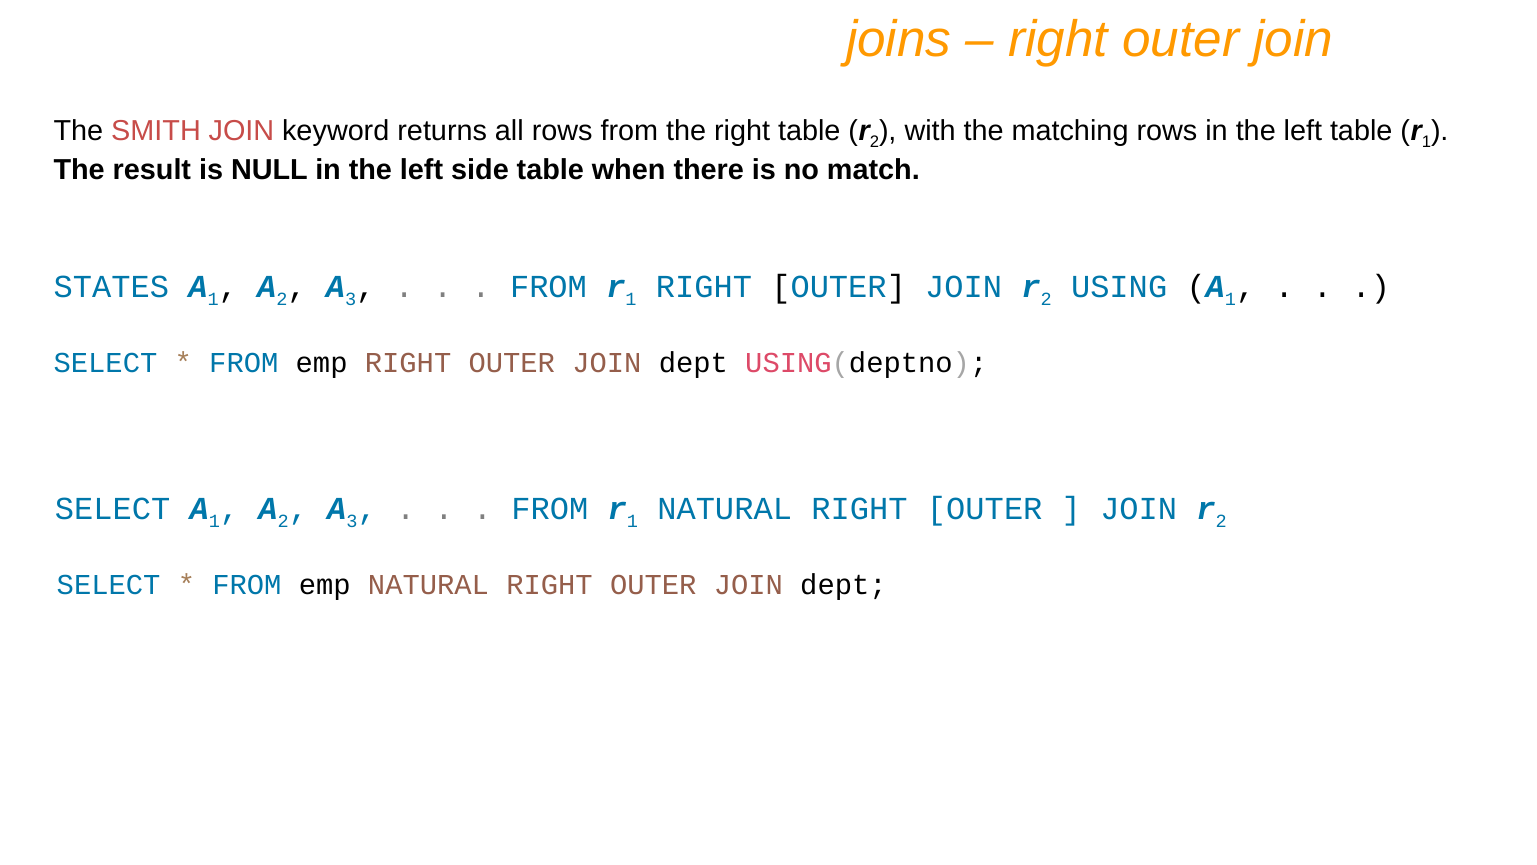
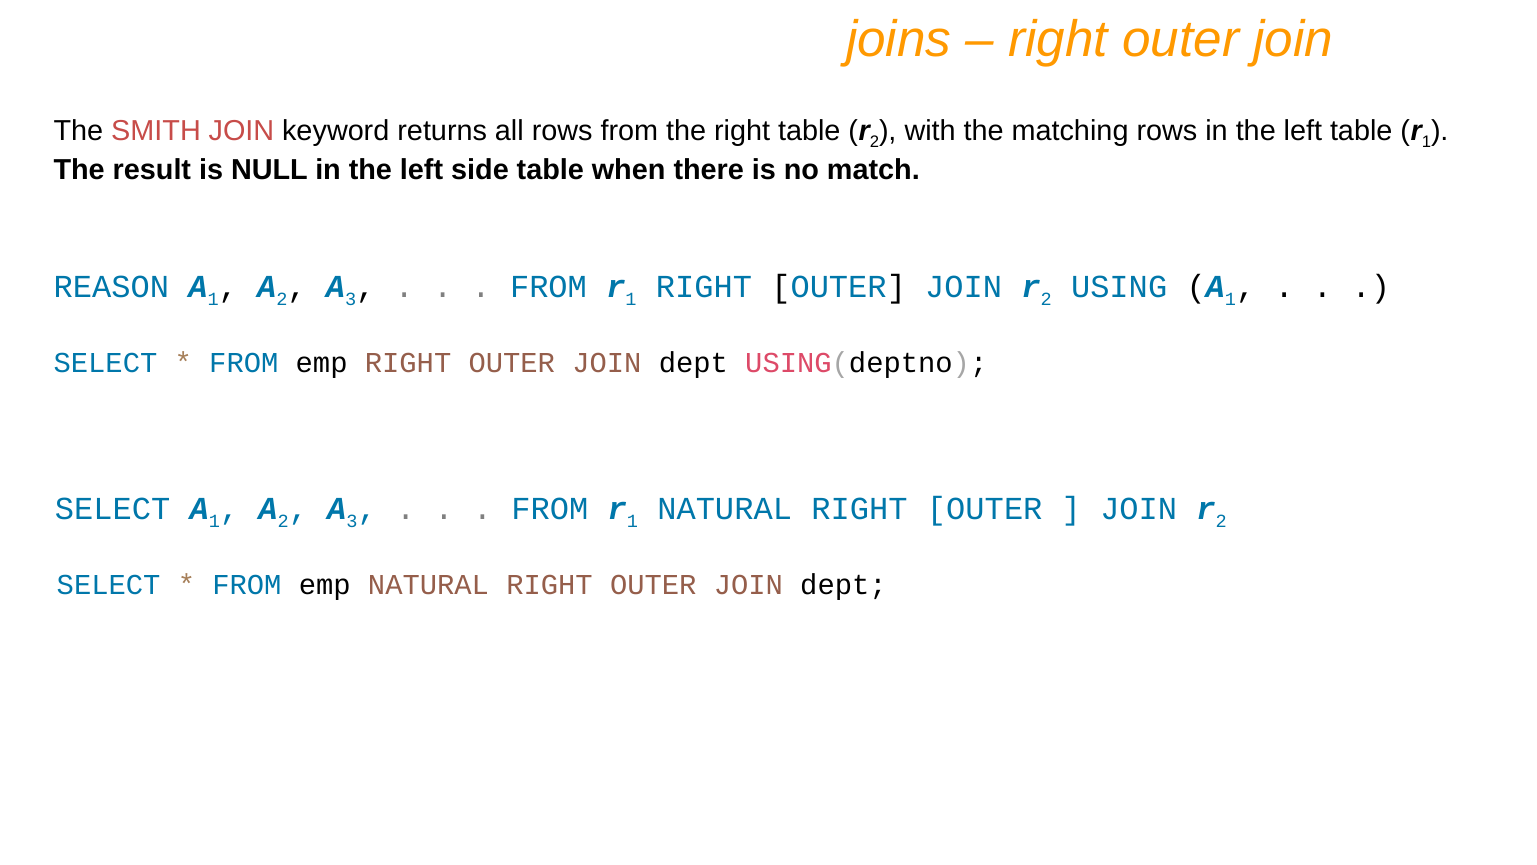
STATES: STATES -> REASON (111, 287)
